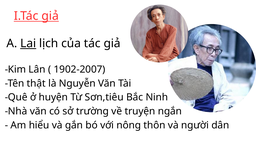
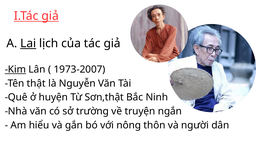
Kim underline: none -> present (15, 69)
1902-2007: 1902-2007 -> 1973-2007 (80, 69)
Sơn,tiêu: Sơn,tiêu -> Sơn,thật (104, 97)
